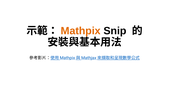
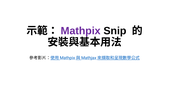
Mathpix colour: orange -> purple (81, 31)
